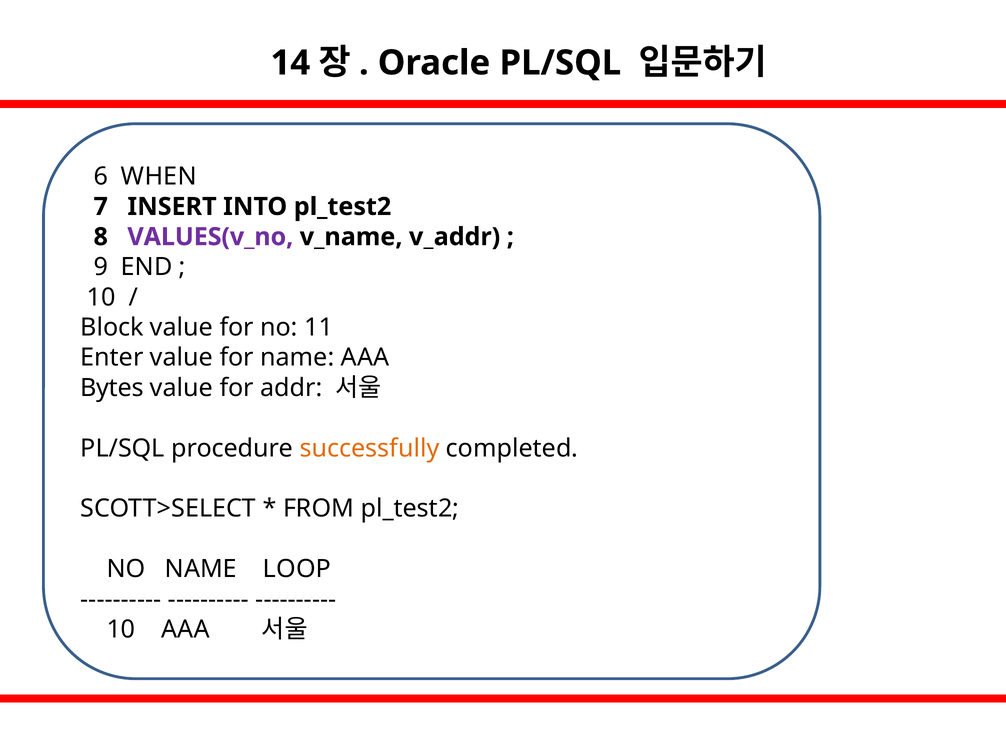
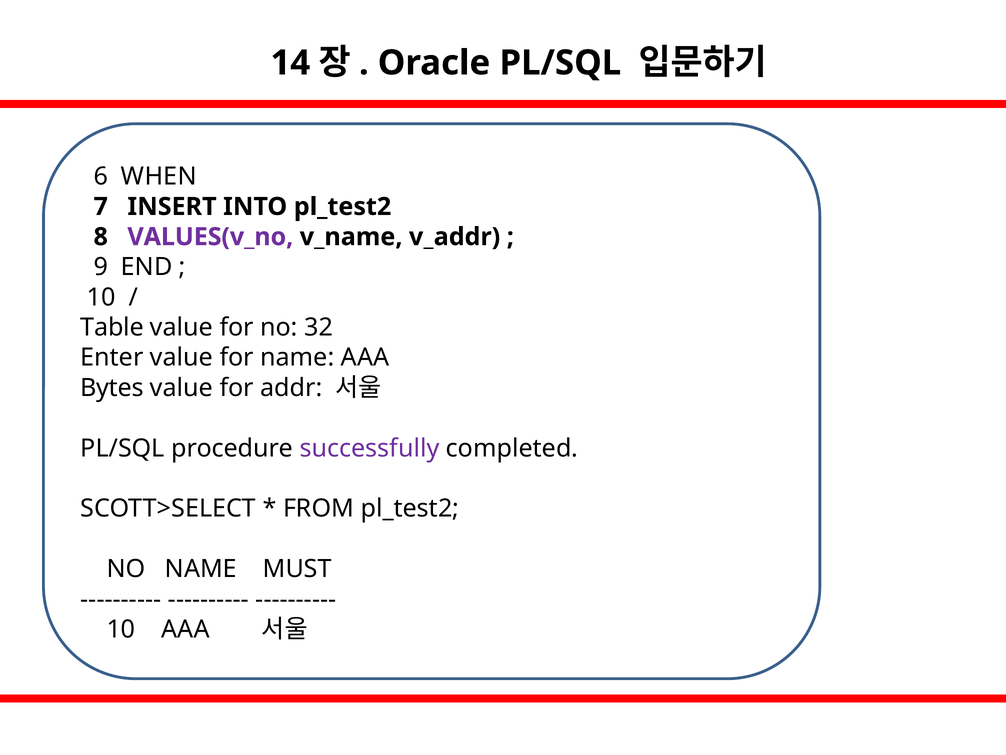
Block: Block -> Table (112, 327)
11: 11 -> 32 (319, 327)
successfully colour: orange -> purple (369, 448)
LOOP: LOOP -> MUST (297, 569)
